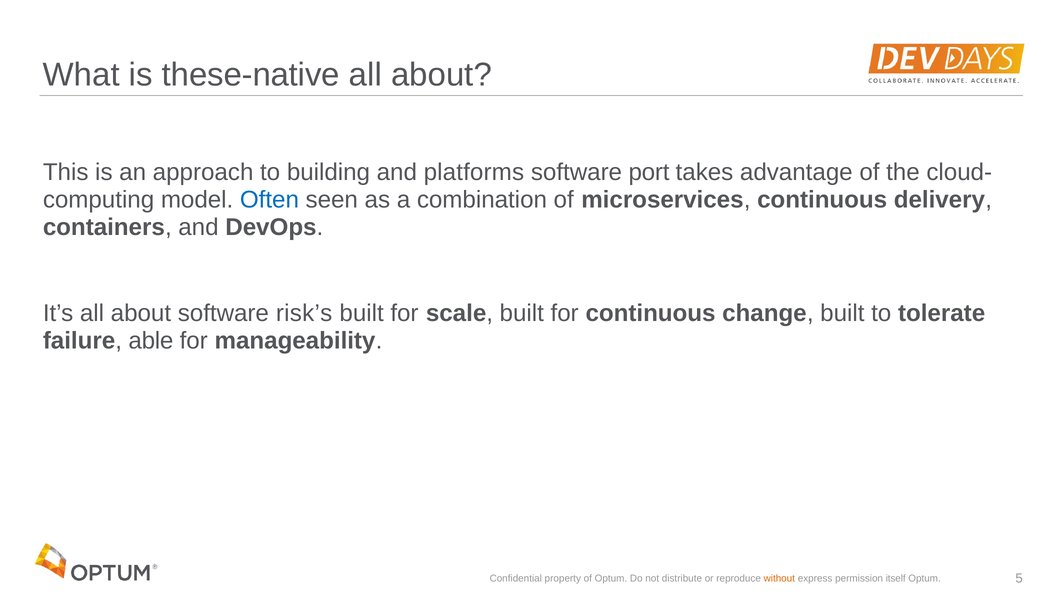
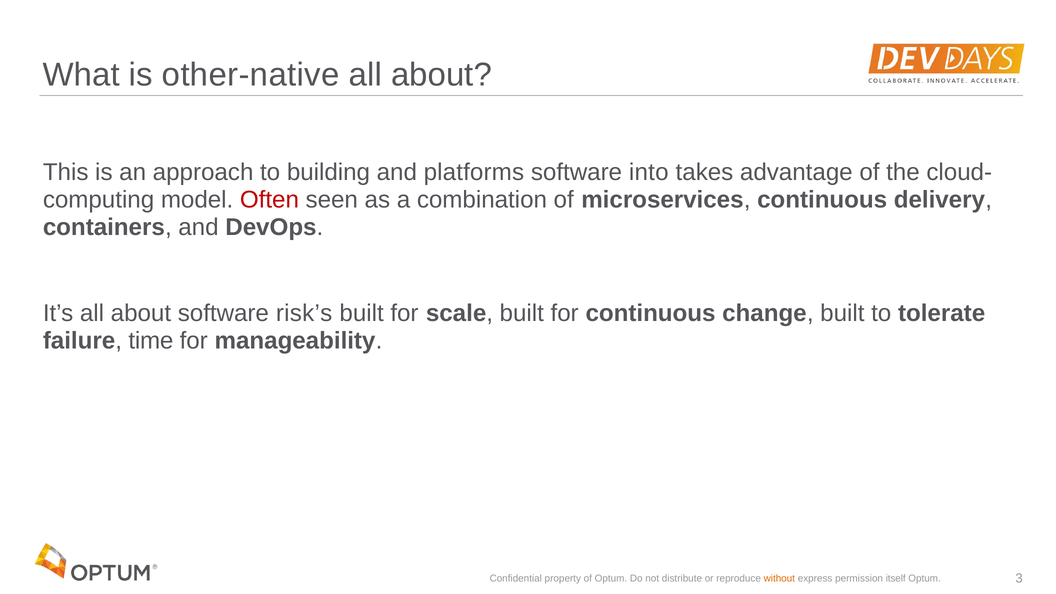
these-native: these-native -> other-native (251, 75)
port: port -> into (649, 172)
Often colour: blue -> red (269, 200)
able: able -> time (151, 341)
5: 5 -> 3 (1019, 579)
